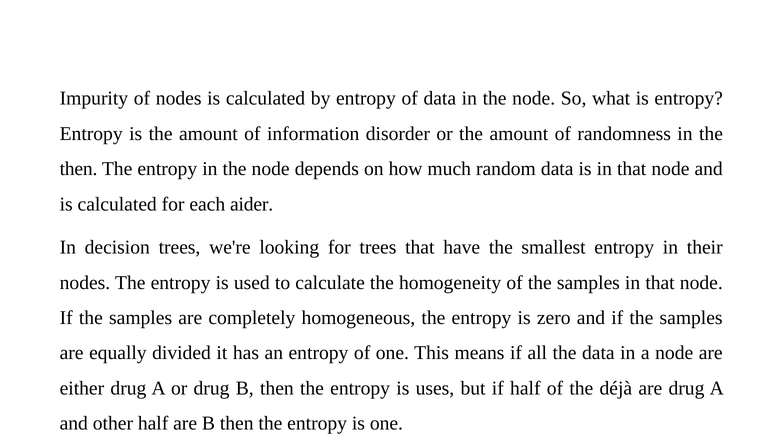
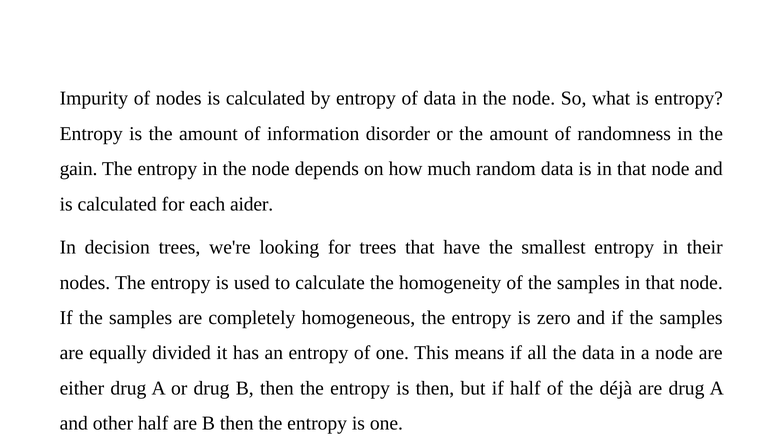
then: then -> gain (79, 169)
is uses: uses -> then (435, 389)
